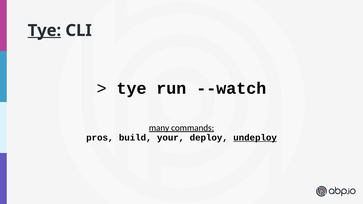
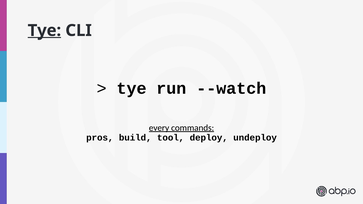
many: many -> every (159, 128)
your: your -> tool (171, 138)
undeploy underline: present -> none (255, 138)
